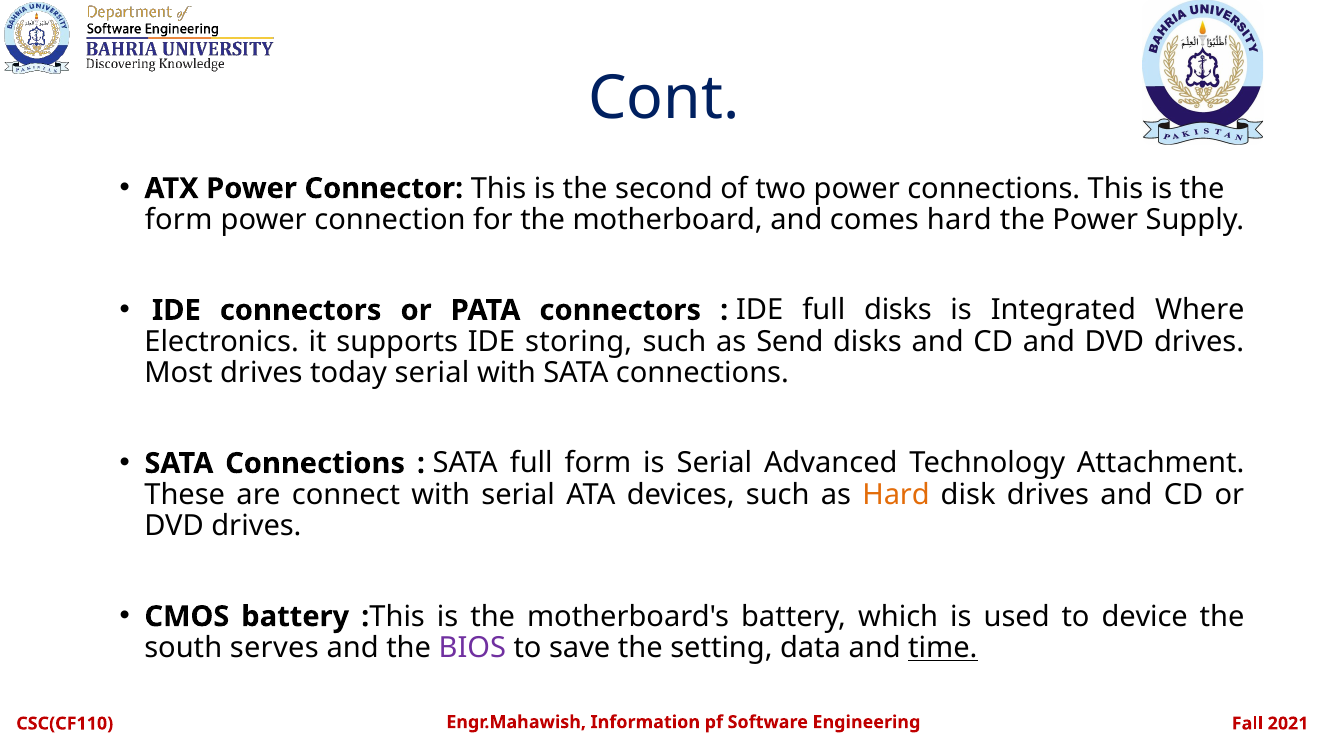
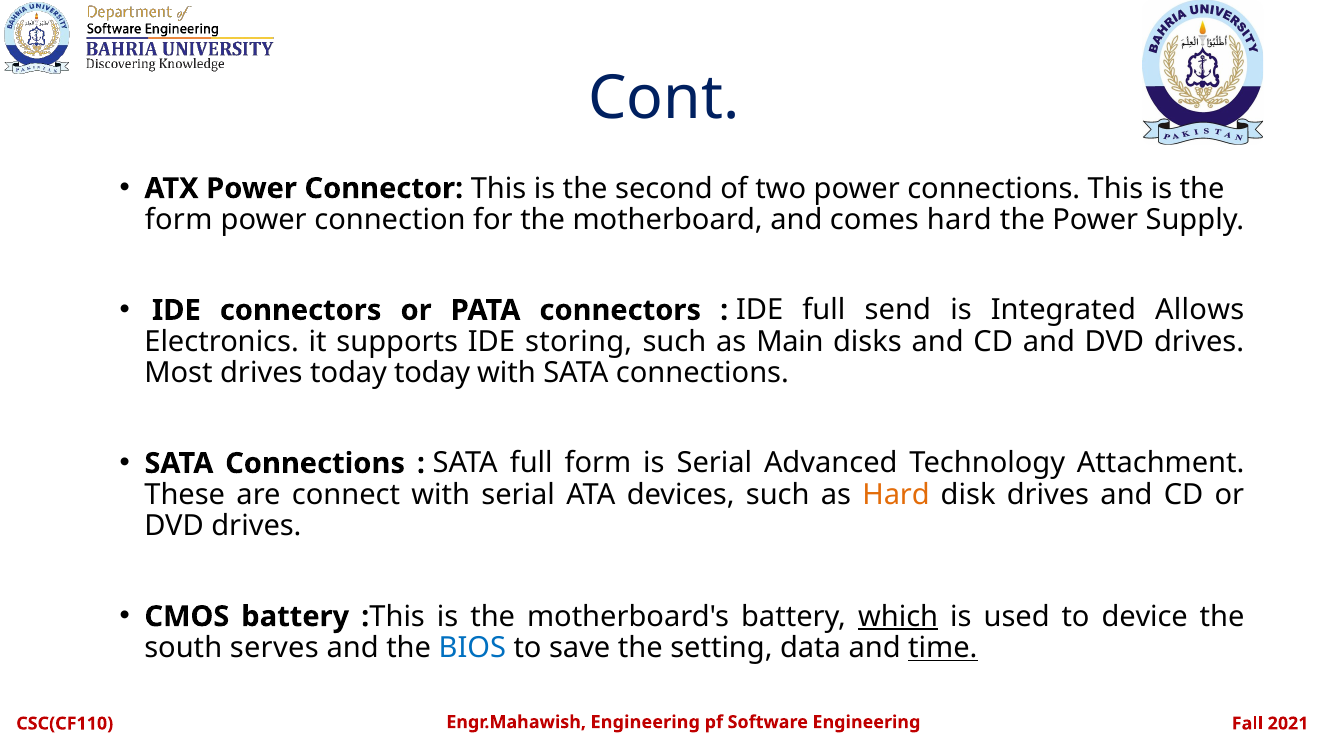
full disks: disks -> send (898, 310)
Where: Where -> Allows (1200, 310)
Send: Send -> Main (790, 342)
today serial: serial -> today (432, 373)
which underline: none -> present (898, 617)
BIOS colour: purple -> blue (472, 648)
Engr.Mahawish Information: Information -> Engineering (645, 722)
